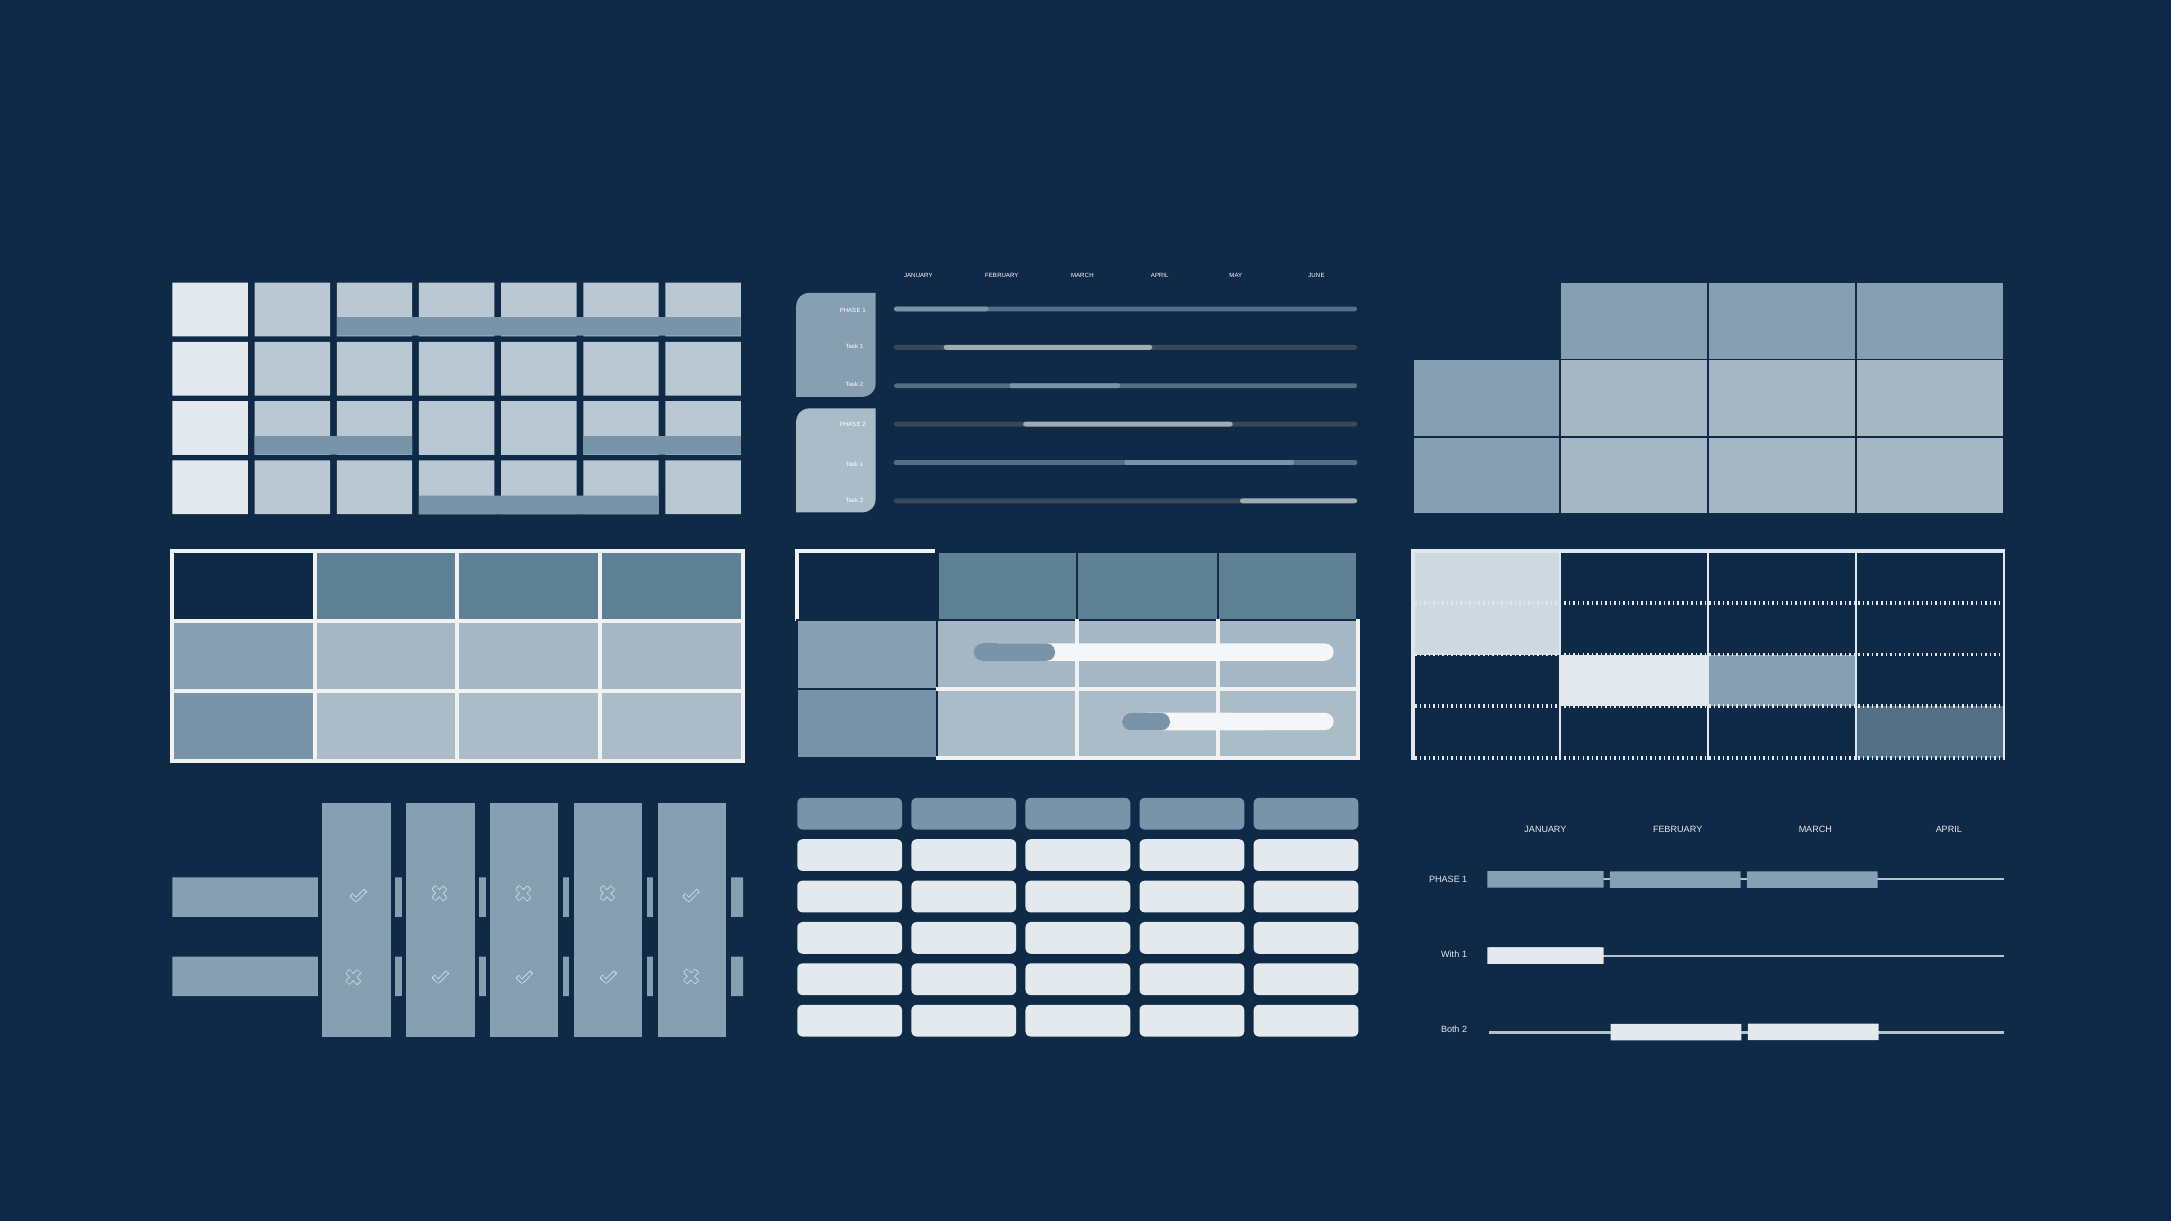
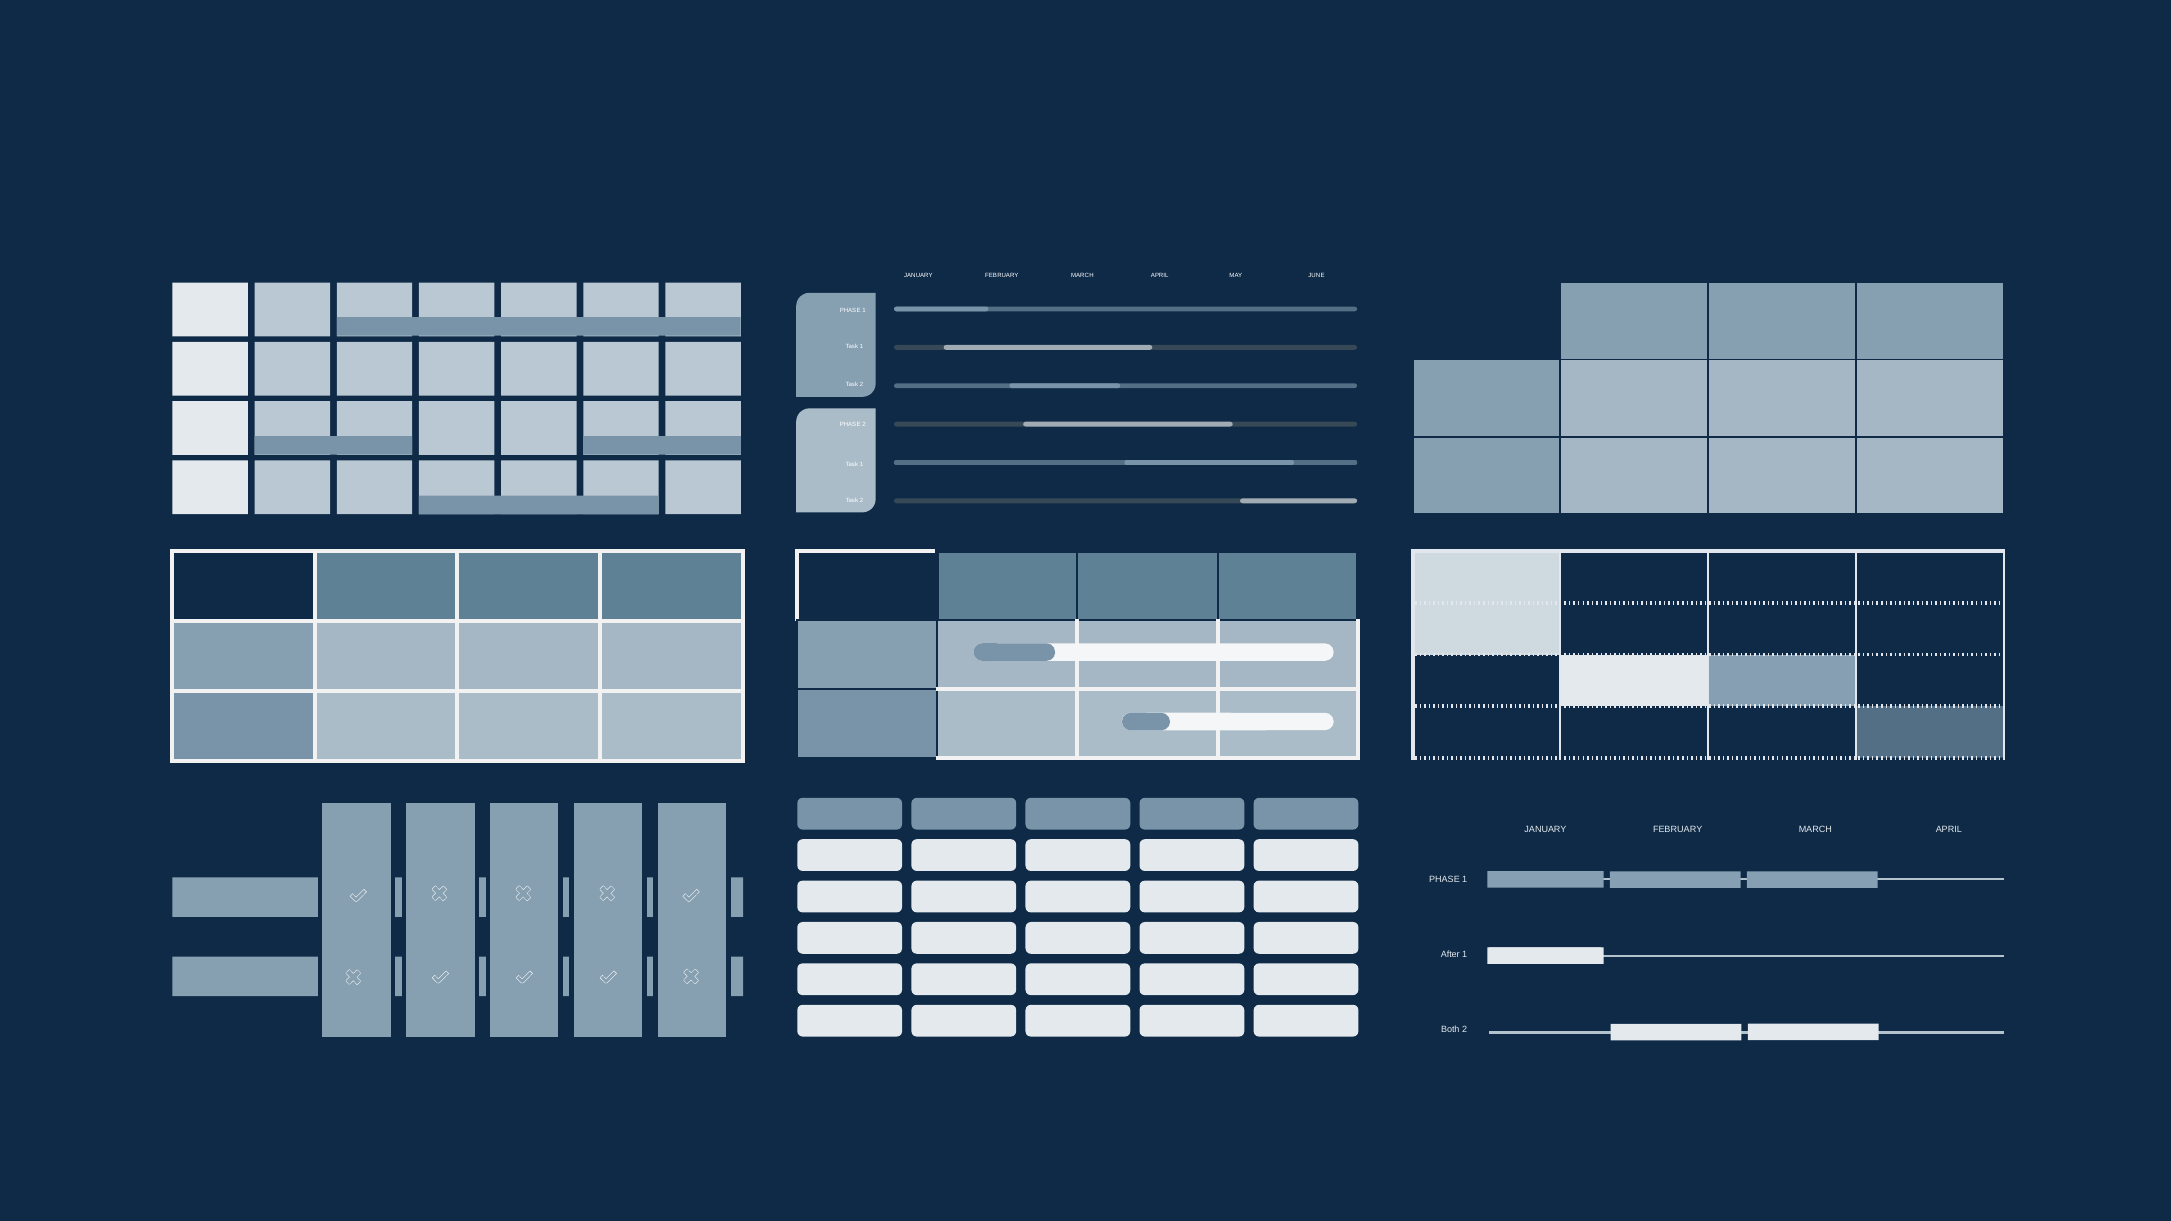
With: With -> After (1450, 955)
